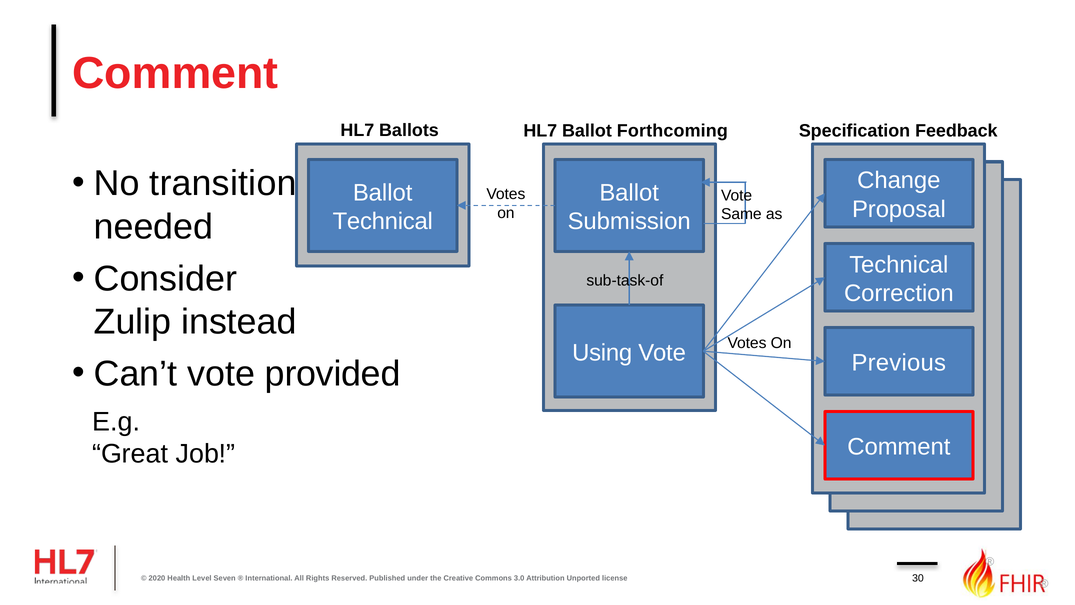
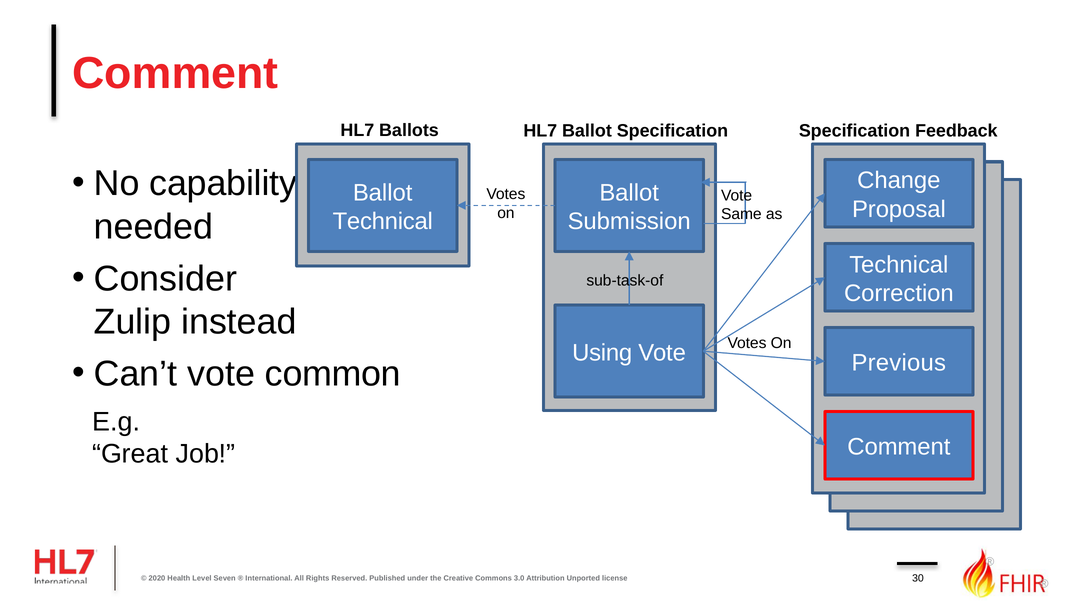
Ballot Forthcoming: Forthcoming -> Specification (672, 131)
transition: transition -> capability (223, 184)
provided: provided -> common (333, 374)
